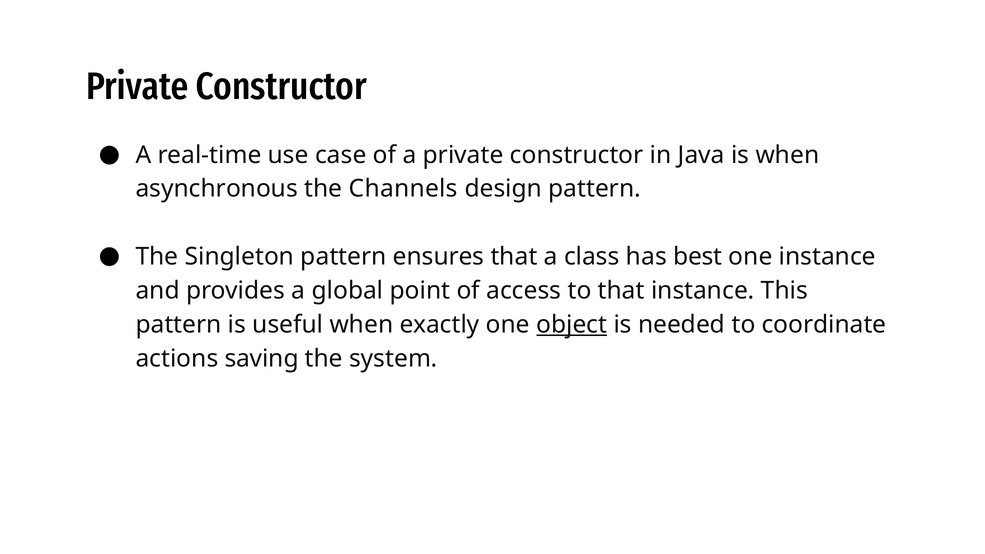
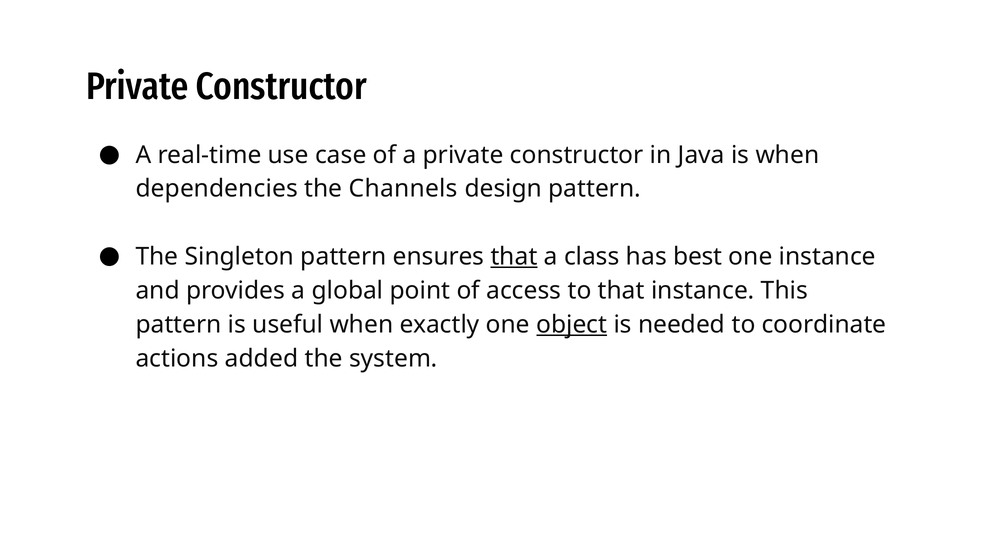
asynchronous: asynchronous -> dependencies (217, 189)
that underline: none -> present (514, 257)
saving: saving -> added (262, 359)
